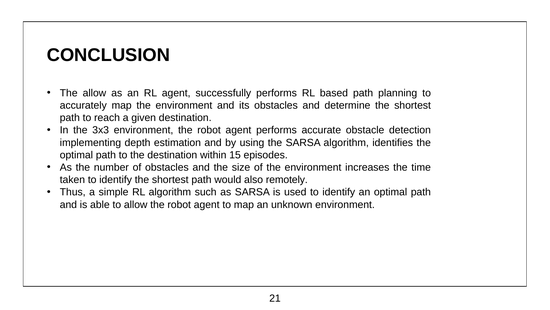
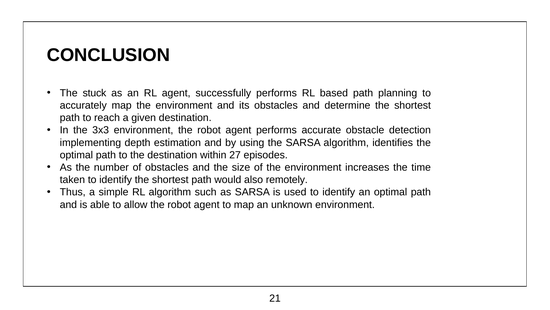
The allow: allow -> stuck (94, 93)
15: 15 -> 27 (235, 155)
